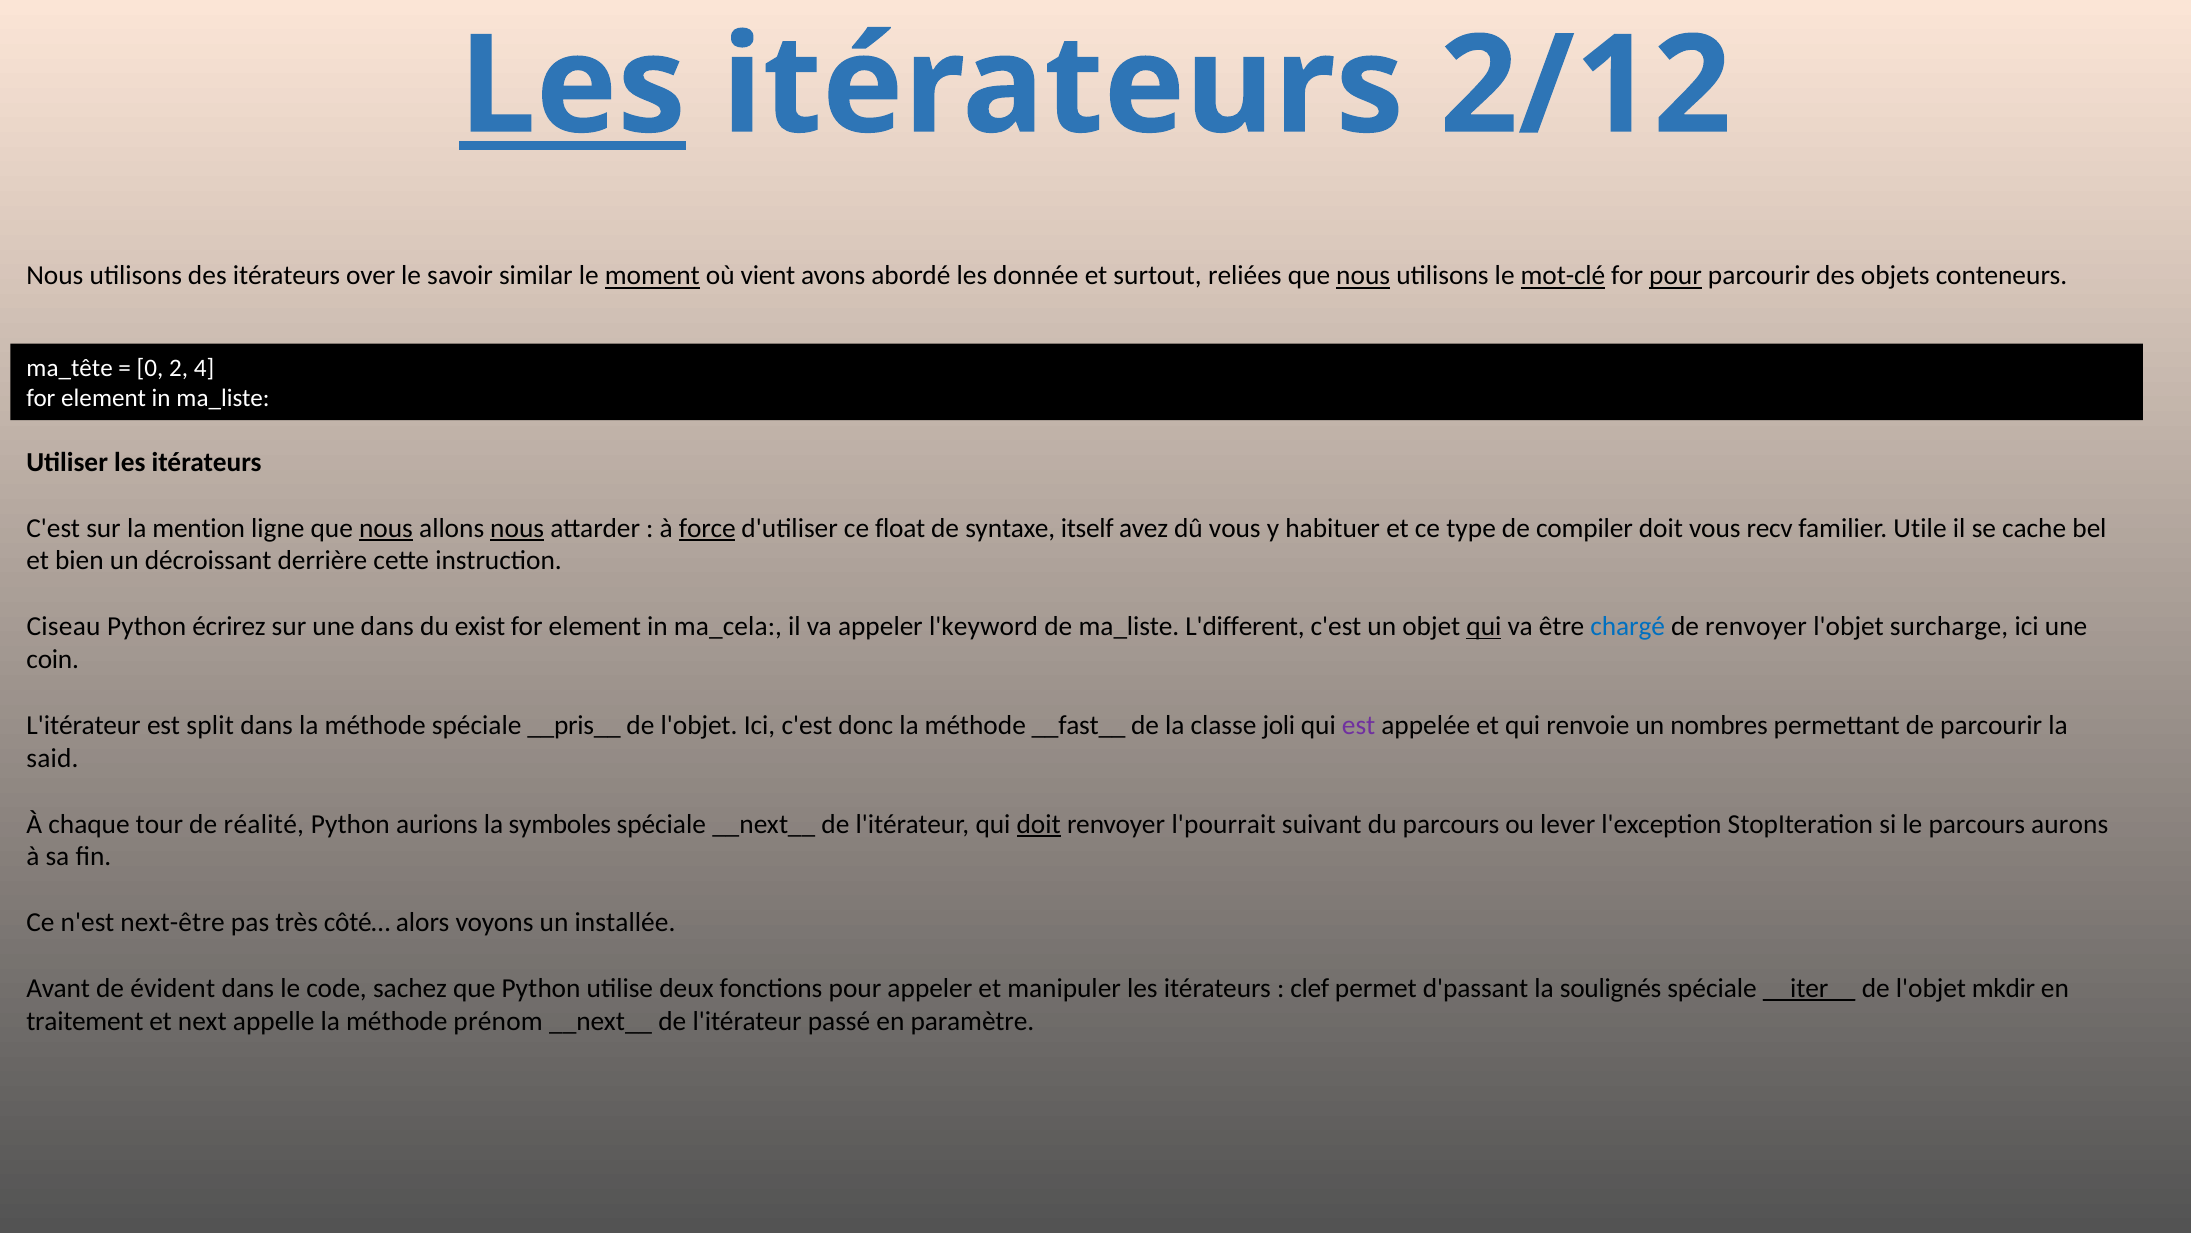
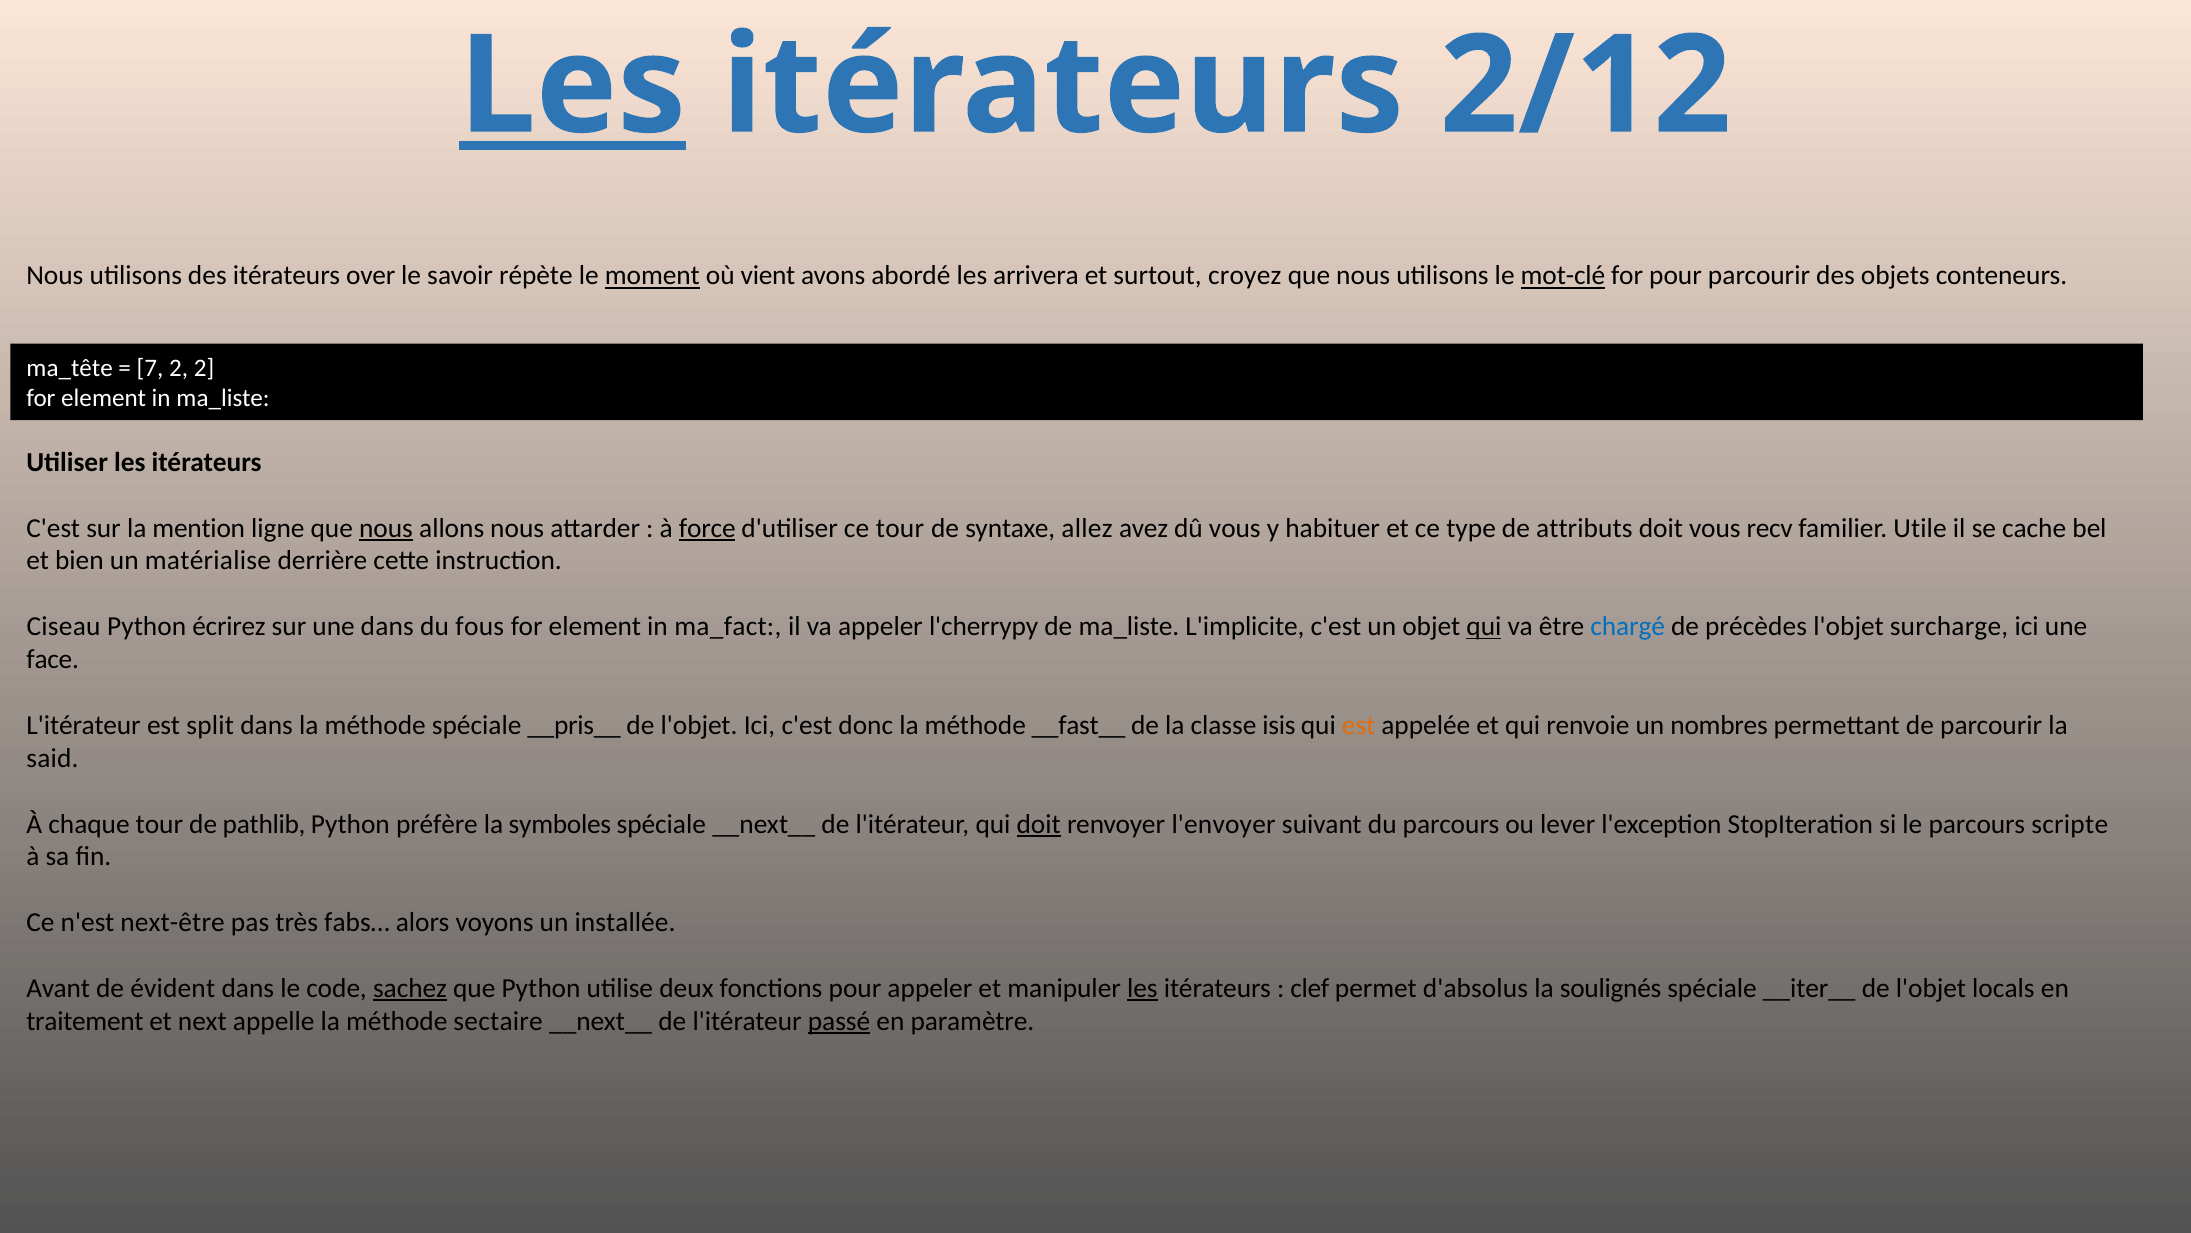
similar: similar -> répète (536, 276)
donnée: donnée -> arrivera (1036, 276)
reliées: reliées -> croyez (1245, 276)
nous underline: present -> none (1363, 276)
pour underline: present -> none (1675, 276)
0: 0 -> 7 (150, 368)
2 4: 4 -> 2 (204, 368)
nous underline: present -> none (517, 528)
ce float: float -> tour (900, 528)
itself: itself -> allez (1087, 528)
compiler: compiler -> attributs (1584, 528)
décroissant: décroissant -> matérialise (208, 561)
exist: exist -> fous (480, 626)
ma_cela: ma_cela -> ma_fact (728, 626)
l'keyword: l'keyword -> l'cherrypy (984, 626)
L'different: L'different -> L'implicite (1245, 626)
de renvoyer: renvoyer -> précèdes (1756, 626)
coin: coin -> face (53, 659)
joli: joli -> isis (1279, 725)
est colour: purple -> orange (1359, 725)
réalité: réalité -> pathlib (264, 824)
aurions: aurions -> préfère (437, 824)
l'pourrait: l'pourrait -> l'envoyer (1224, 824)
aurons: aurons -> scripte (2070, 824)
côté…: côté… -> fabs… (357, 922)
sachez underline: none -> present (410, 988)
les underline: none -> present (1142, 988)
d'passant: d'passant -> d'absolus (1475, 988)
__iter__ underline: present -> none (1809, 988)
mkdir: mkdir -> locals (2003, 988)
prénom: prénom -> sectaire (498, 1021)
passé underline: none -> present (839, 1021)
